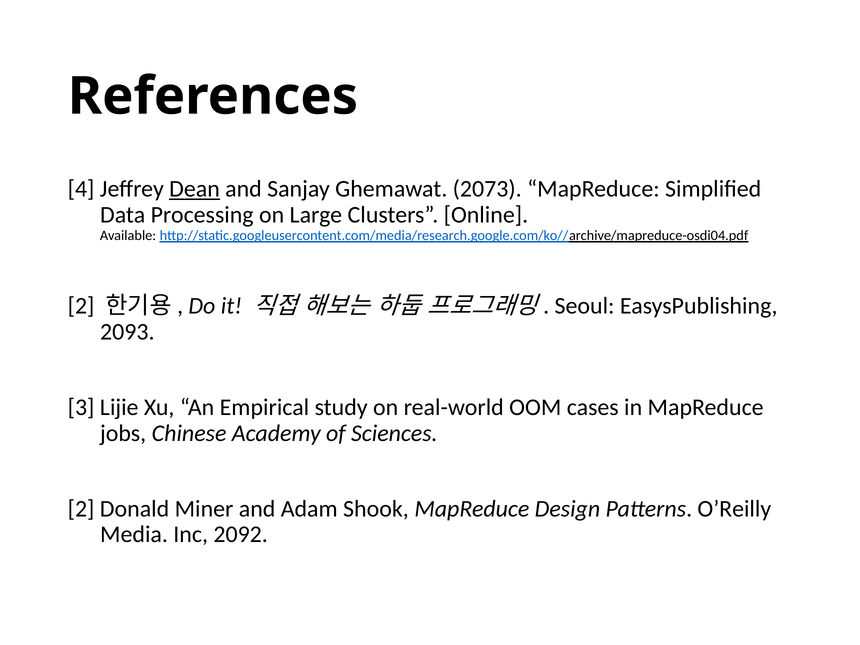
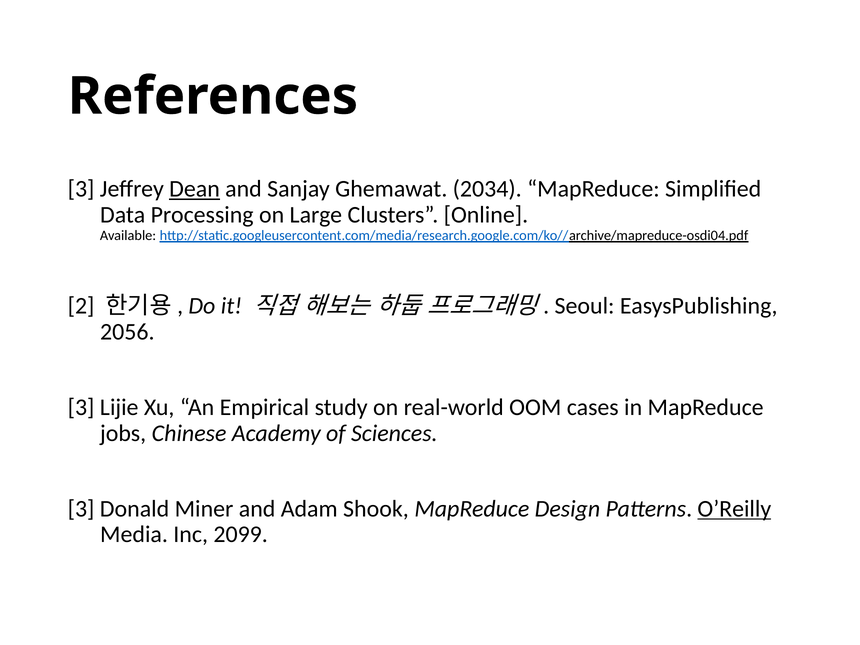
4: 4 -> 3 (81, 189)
2073: 2073 -> 2034 (487, 189)
2093: 2093 -> 2056 (127, 332)
2: 2 -> 3 (81, 509)
O’Reilly underline: none -> present (734, 509)
2092: 2092 -> 2099 (241, 535)
